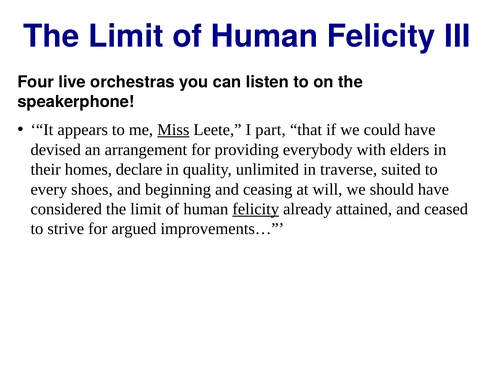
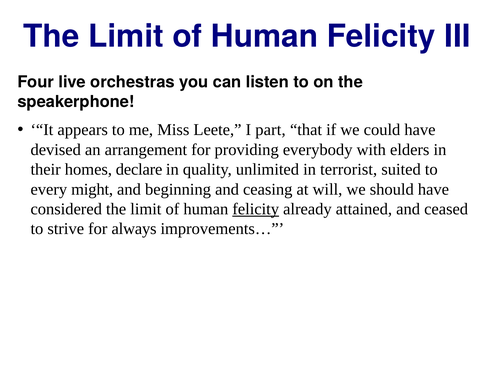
Miss underline: present -> none (173, 130)
traverse: traverse -> terrorist (349, 170)
shoes: shoes -> might (92, 189)
argued: argued -> always (134, 229)
